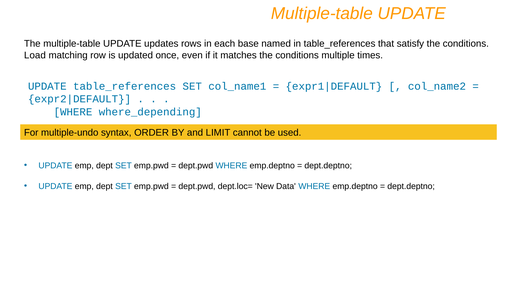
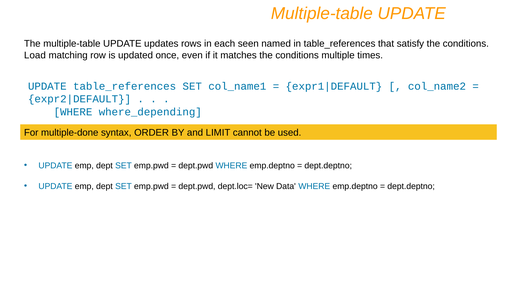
base: base -> seen (248, 44)
multiple-undo: multiple-undo -> multiple-done (70, 133)
